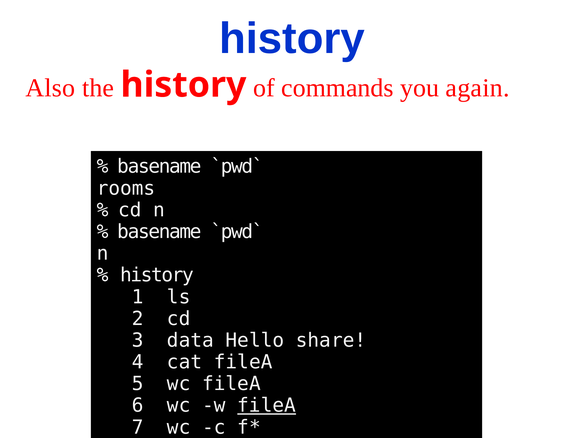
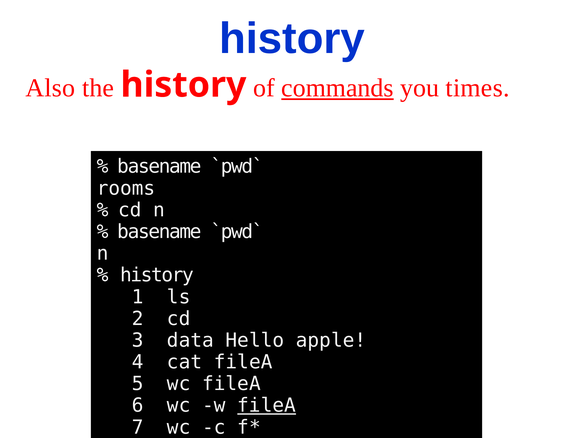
commands underline: none -> present (337, 88)
again: again -> times (478, 88)
share: share -> apple (331, 340)
